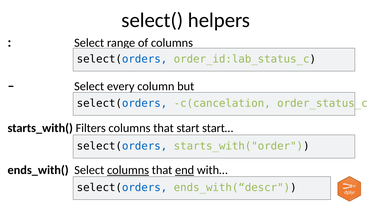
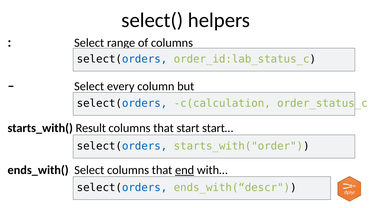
c(cancelation: c(cancelation -> c(calculation (222, 103)
Filters: Filters -> Result (91, 128)
columns underline: present -> none (128, 170)
